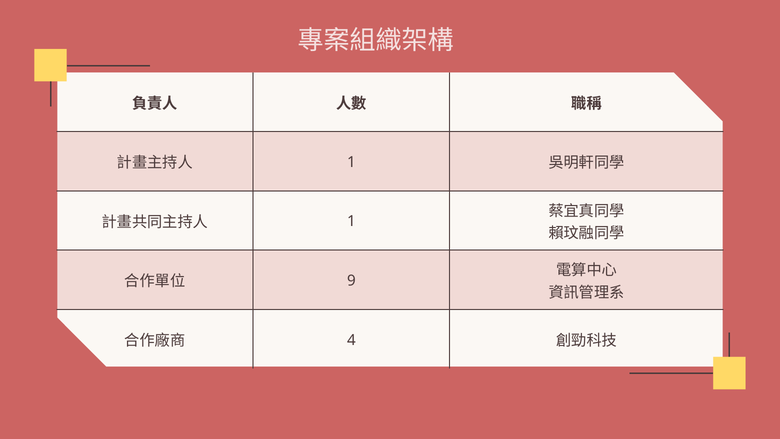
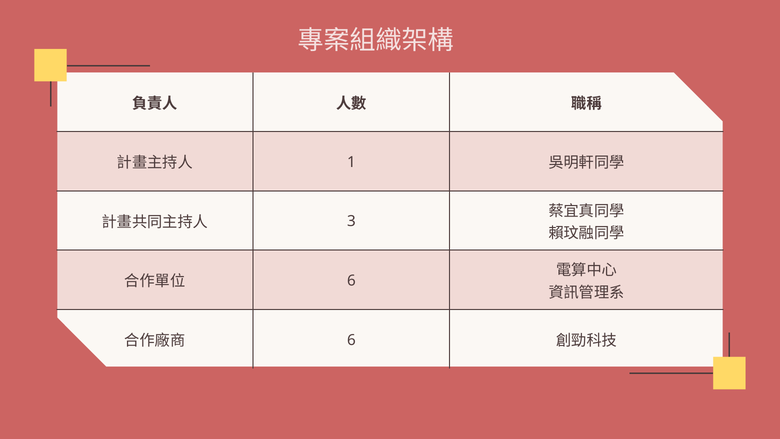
1: 1 -> 3 (351, 221)
9: 9 -> 6 (351, 281)
4: 4 -> 6 (351, 340)
